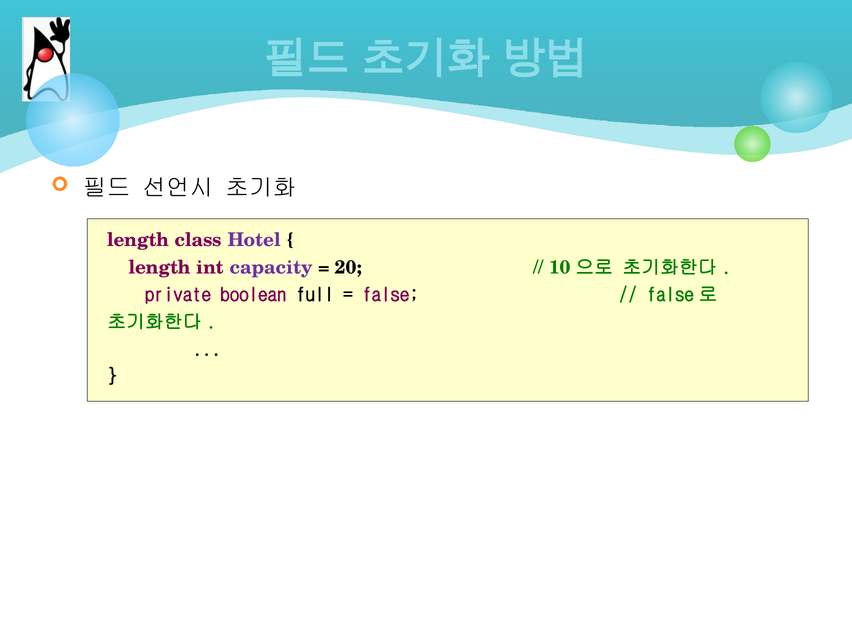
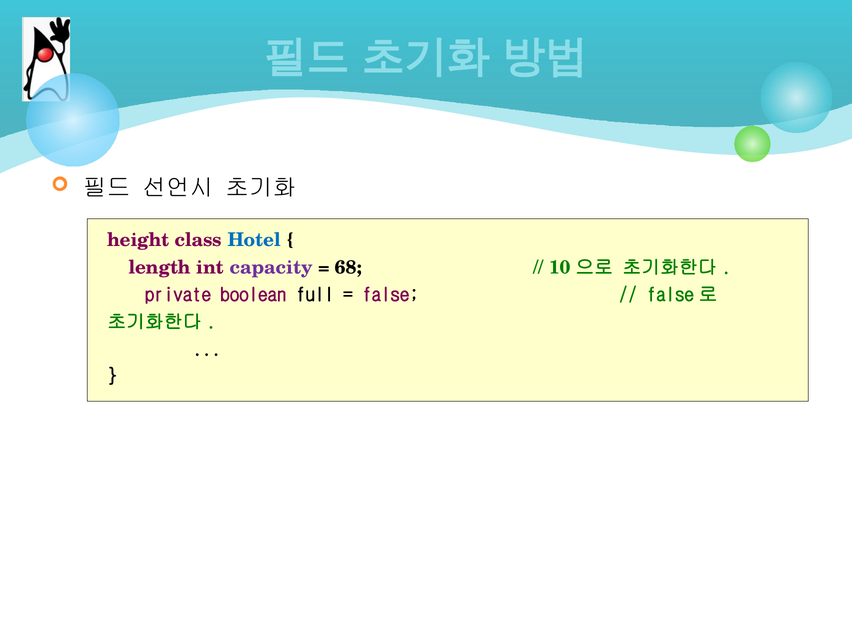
length: length -> height (138, 240)
Hotel colour: purple -> blue (254, 240)
20: 20 -> 68 (348, 267)
